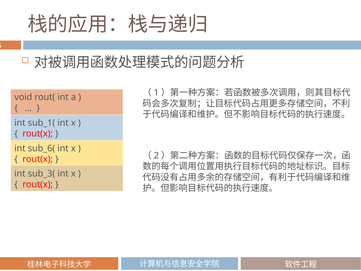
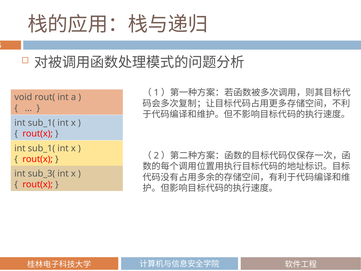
sub_6(: sub_6( -> sub_1( (41, 148)
